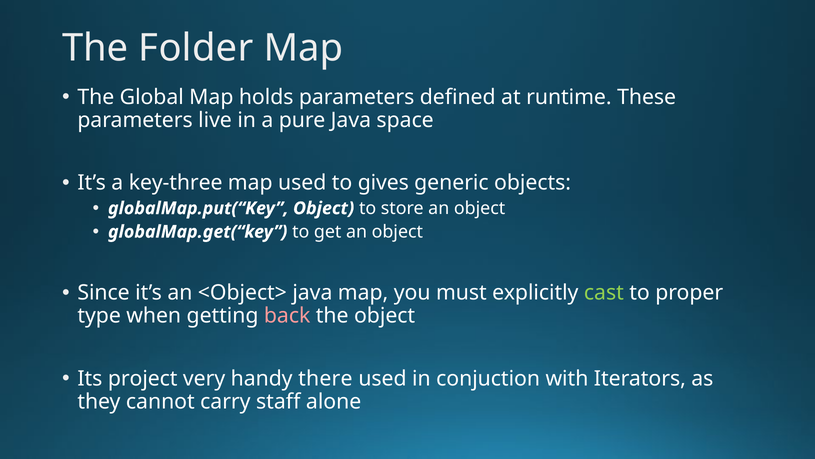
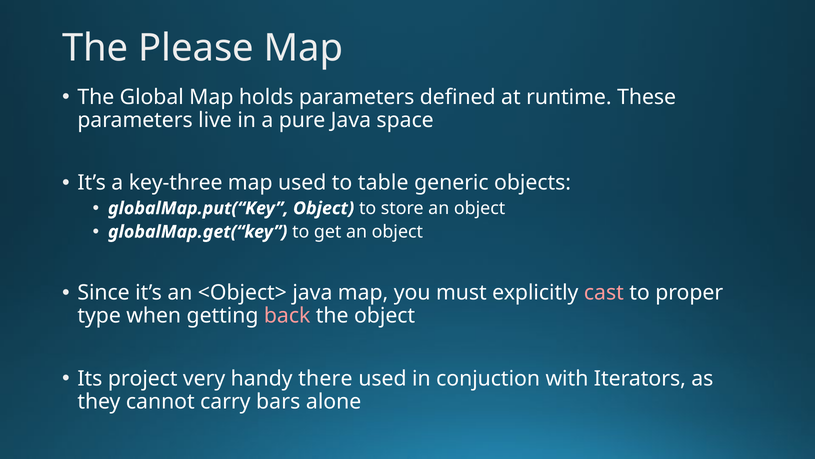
Folder: Folder -> Please (196, 48)
gives: gives -> table (383, 183)
cast colour: light green -> pink (604, 293)
staff: staff -> bars (278, 401)
